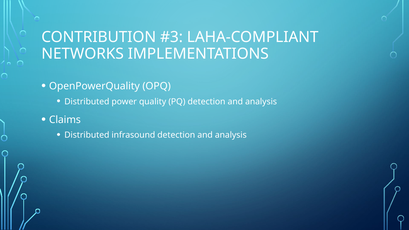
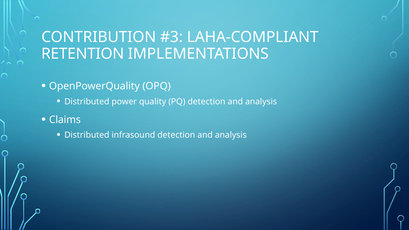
NETWORKS: NETWORKS -> RETENTION (83, 54)
